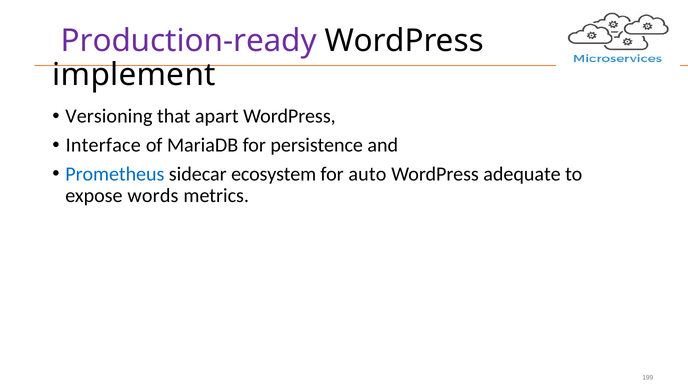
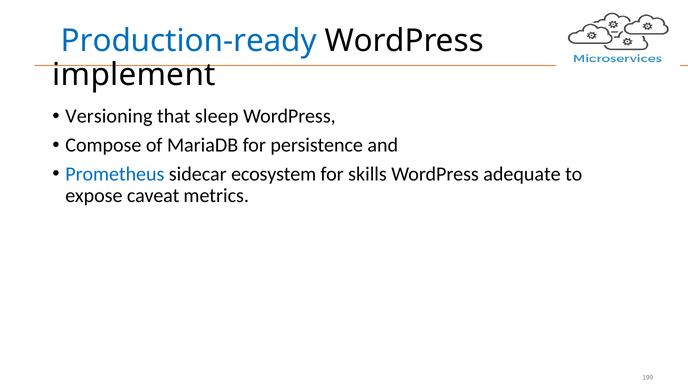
Production-ready colour: purple -> blue (189, 41)
apart: apart -> sleep (217, 116)
Interface: Interface -> Compose (103, 145)
auto: auto -> skills (368, 174)
words: words -> caveat (153, 196)
